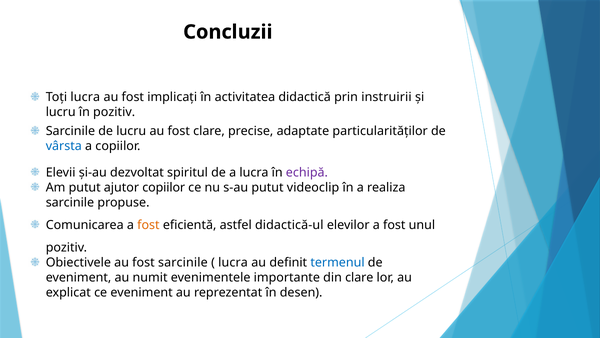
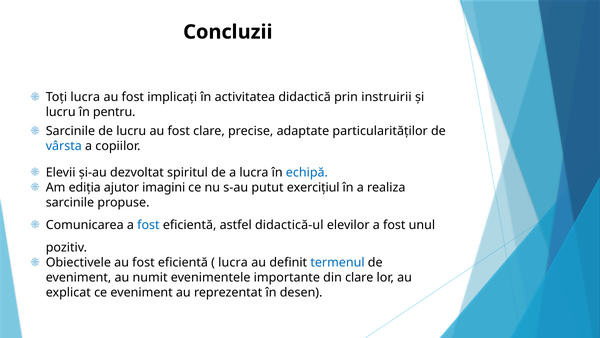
în pozitiv: pozitiv -> pentru (114, 112)
echipă colour: purple -> blue (307, 172)
Am putut: putut -> ediția (85, 187)
ajutor copiilor: copiilor -> imagini (164, 187)
videoclip: videoclip -> exercițiul (313, 187)
fost colour: orange -> blue (148, 225)
au fost sarcinile: sarcinile -> eficientă (183, 262)
